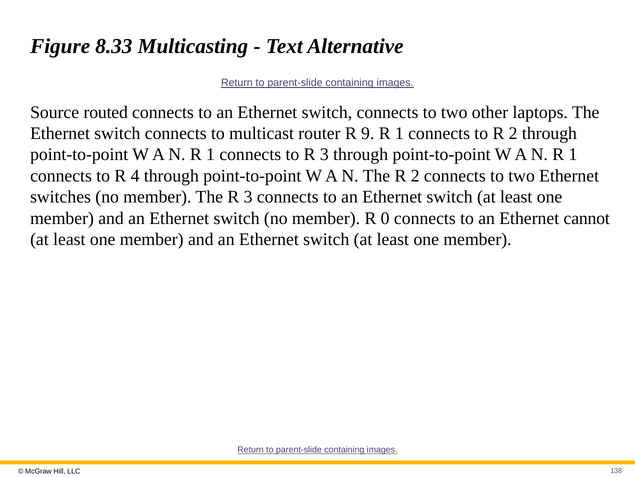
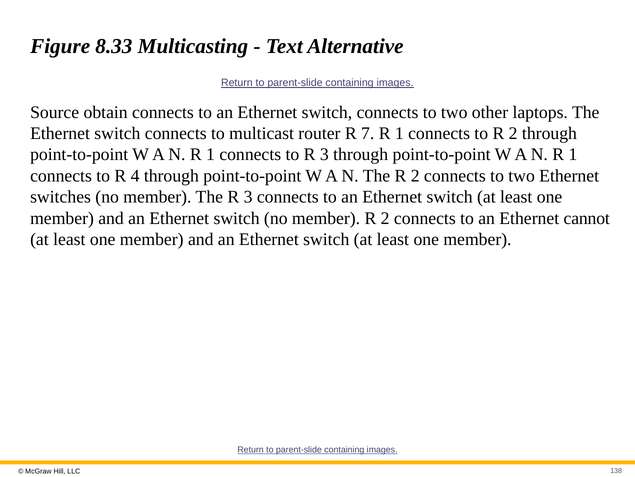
routed: routed -> obtain (106, 112)
9: 9 -> 7 (368, 133)
member R 0: 0 -> 2 (385, 218)
